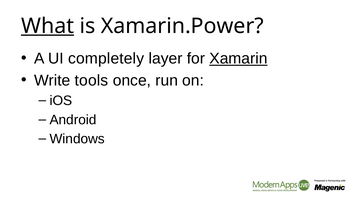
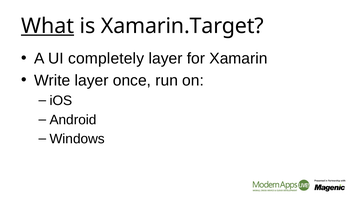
Xamarin.Power: Xamarin.Power -> Xamarin.Target (182, 26)
Xamarin underline: present -> none (238, 58)
Write tools: tools -> layer (92, 80)
